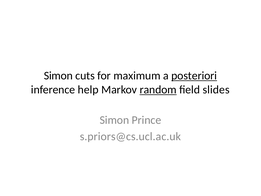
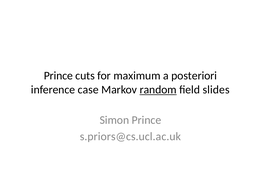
Simon: Simon -> Prince (58, 76)
posteriori underline: present -> none (194, 76)
help: help -> case (88, 90)
